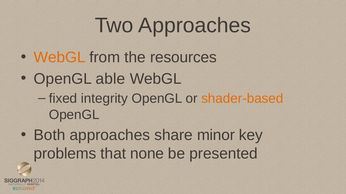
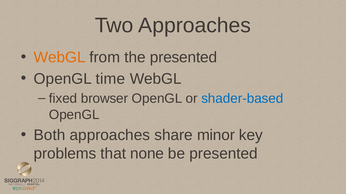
the resources: resources -> presented (183, 57)
able: able -> time (110, 79)
integrity: integrity -> browser (104, 99)
shader-based colour: orange -> blue (242, 99)
